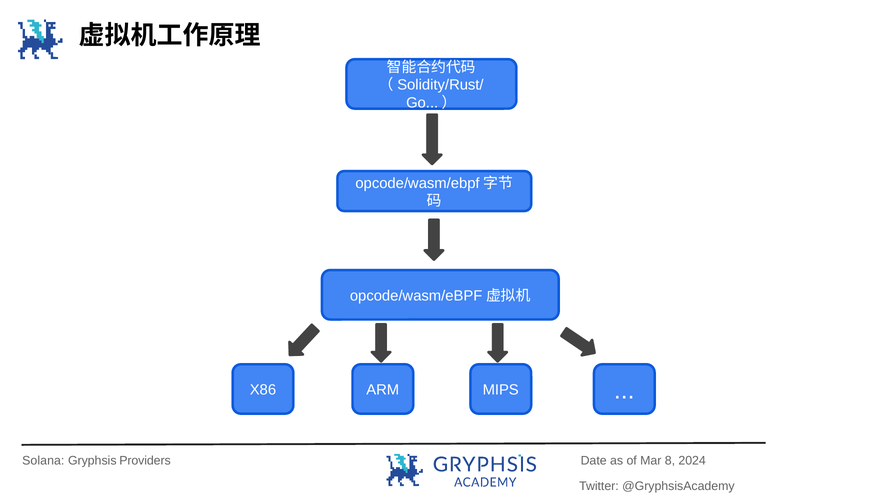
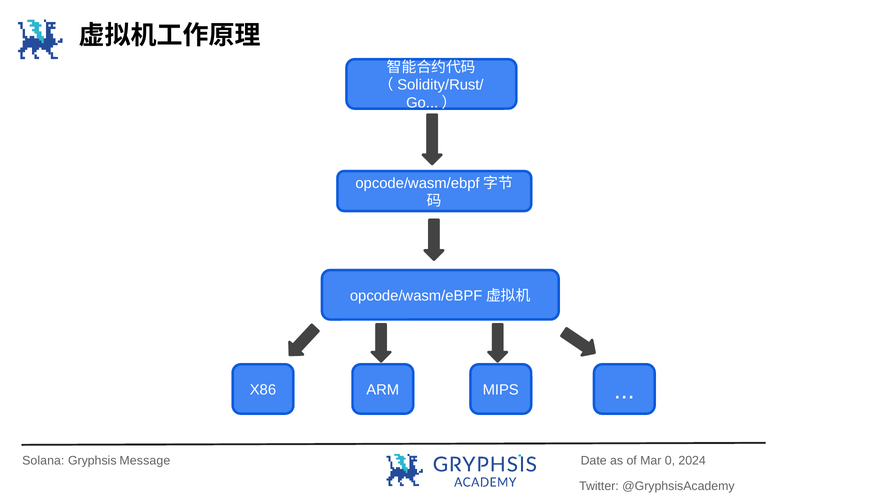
Providers: Providers -> Message (145, 460)
8: 8 -> 0 (670, 460)
